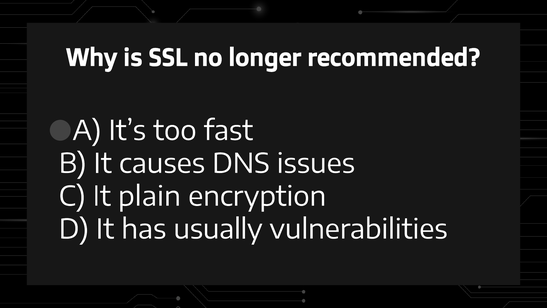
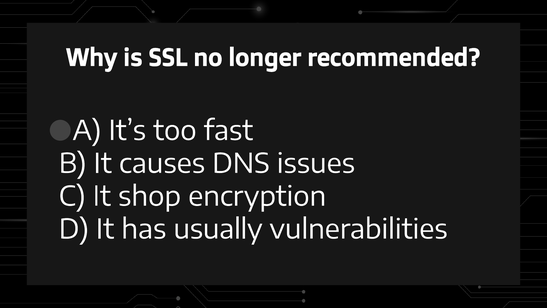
plain: plain -> shop (150, 196)
